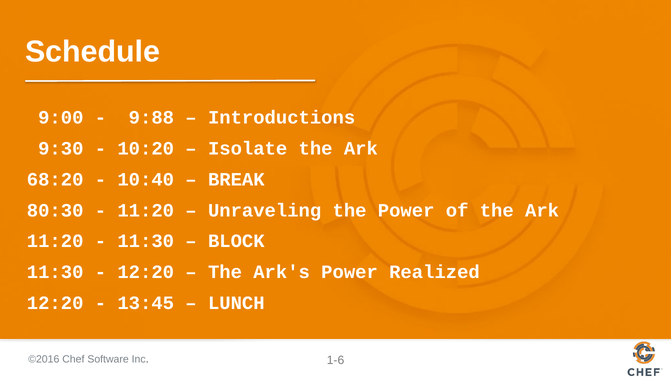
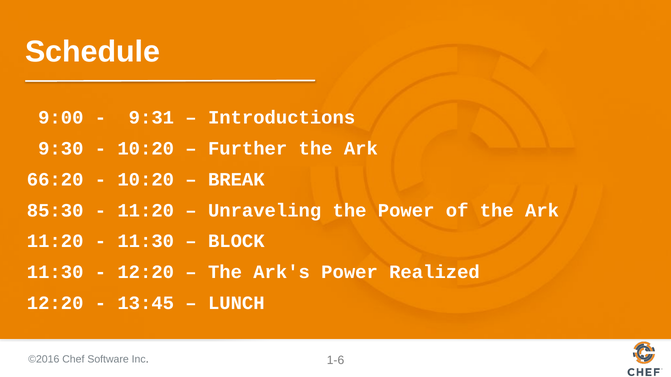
9:88: 9:88 -> 9:31 (151, 117)
Isolate: Isolate -> Further (248, 148)
68:20: 68:20 -> 66:20 (55, 180)
10:40: 10:40 -> 10:20 (146, 180)
80:30: 80:30 -> 85:30 (55, 211)
